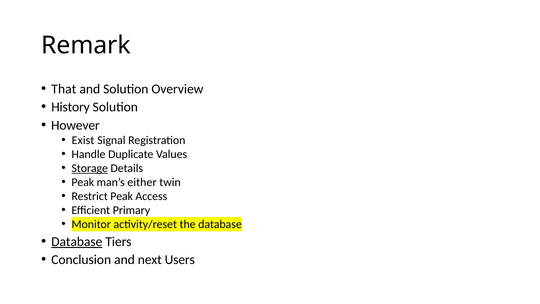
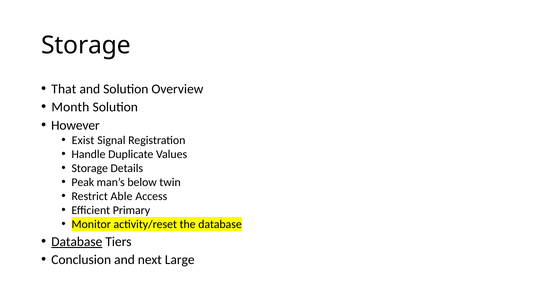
Remark: Remark -> Storage (86, 45)
History: History -> Month (70, 107)
Storage underline: present -> none (90, 168)
either: either -> below (142, 182)
Restrict Peak: Peak -> Able (122, 196)
Users: Users -> Large (180, 260)
